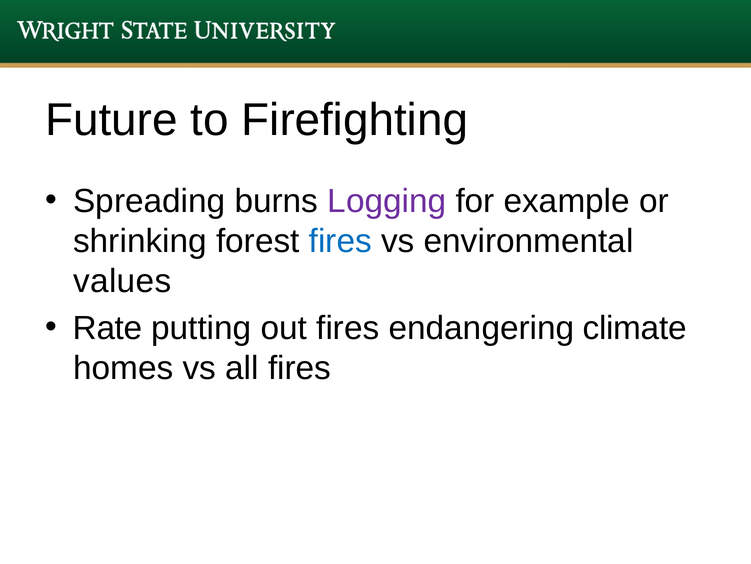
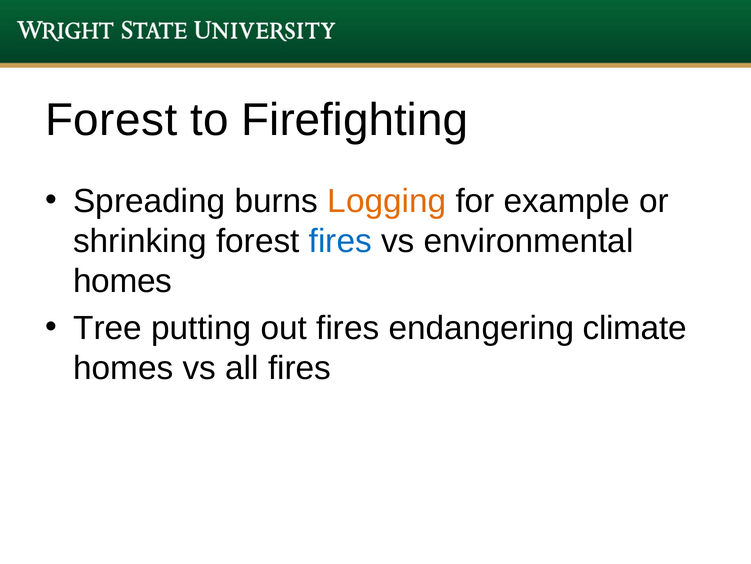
Future: Future -> Forest (111, 120)
Logging colour: purple -> orange (387, 201)
values: values -> homes (123, 281)
Rate: Rate -> Tree (108, 328)
